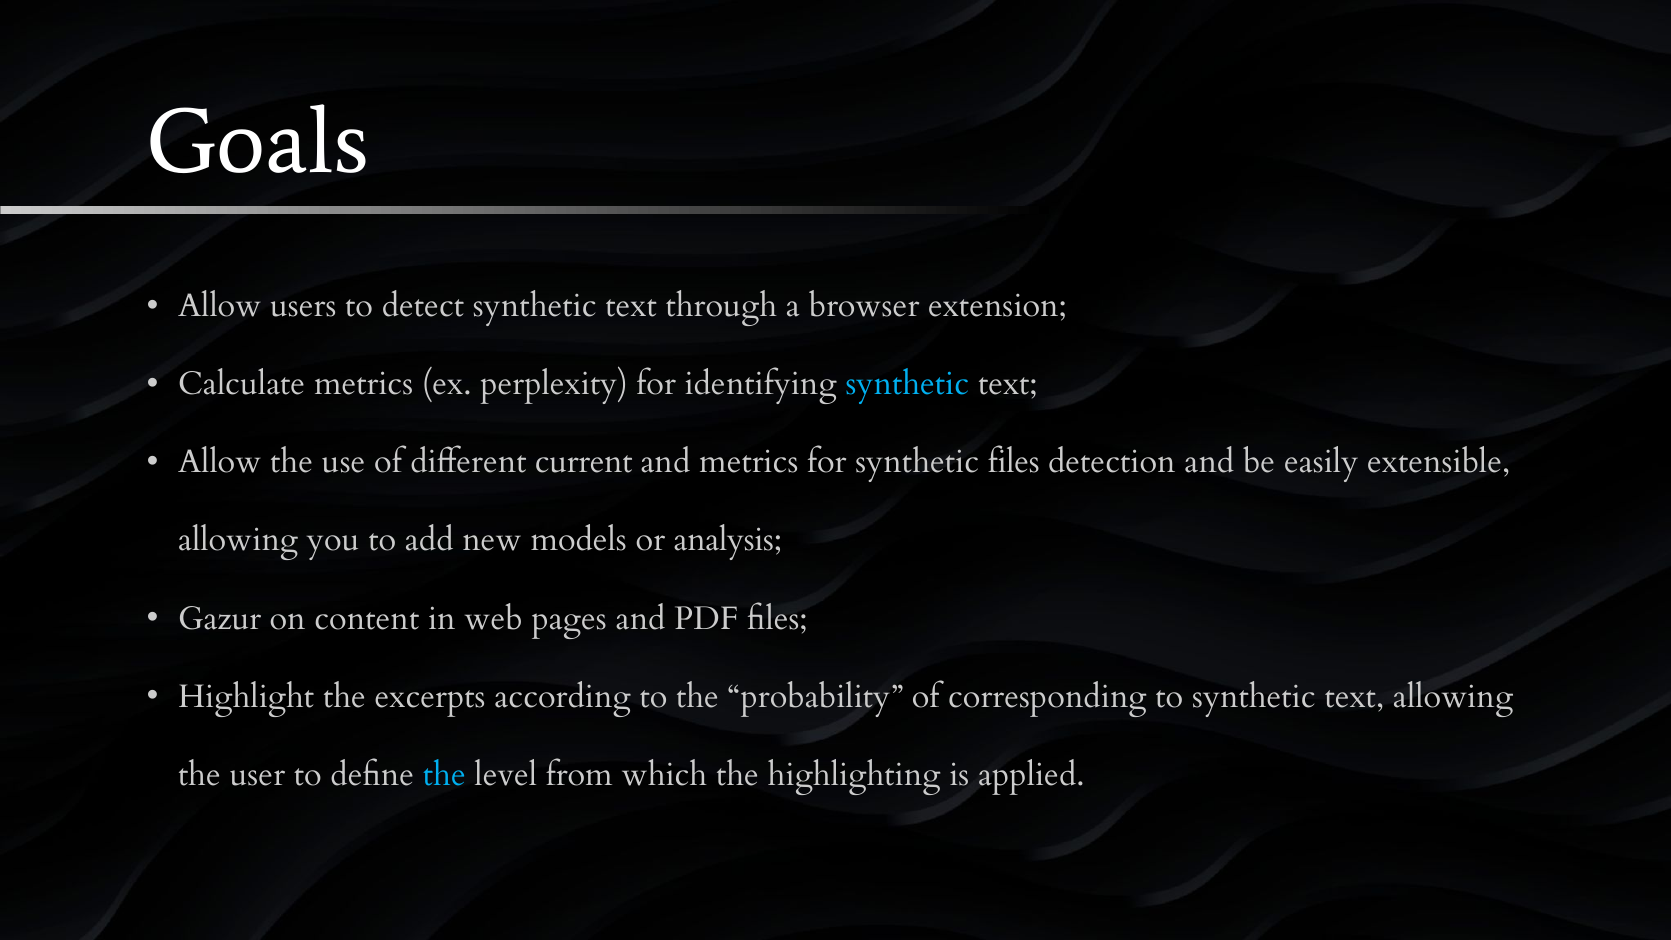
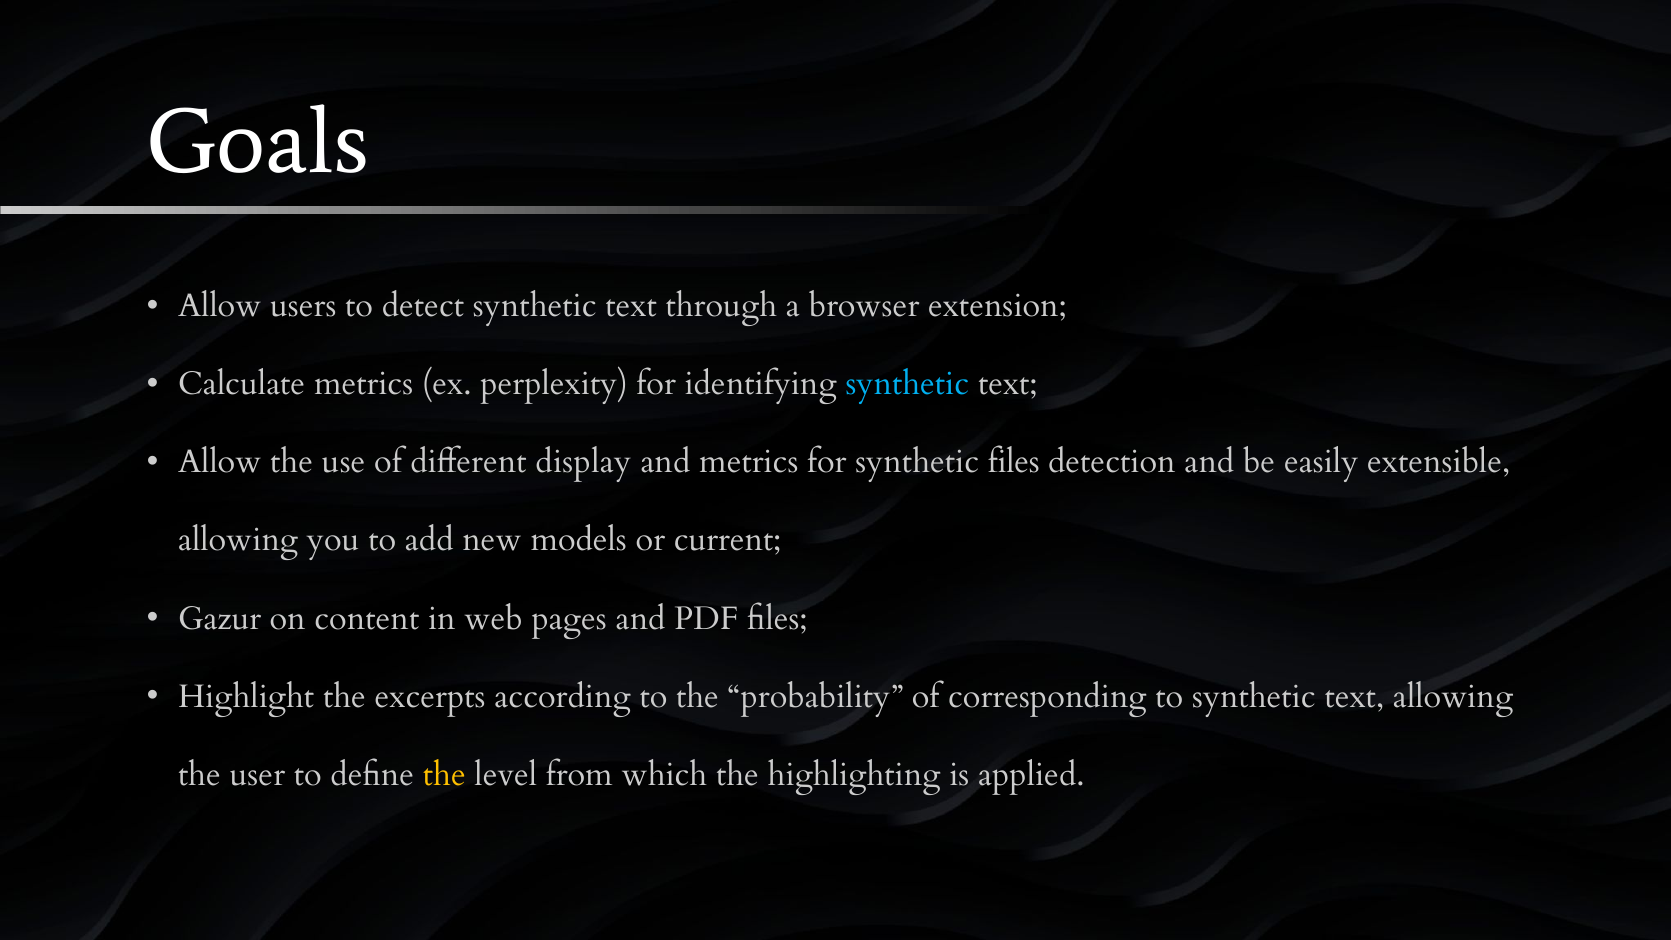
current: current -> display (583, 462)
analysis: analysis -> current (728, 540)
the colour: light blue -> yellow (444, 774)
